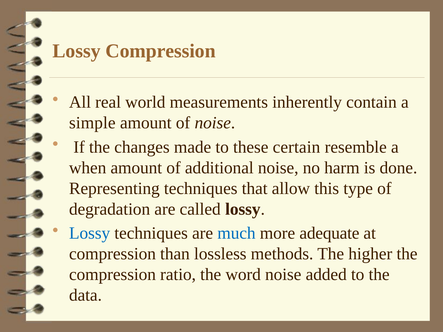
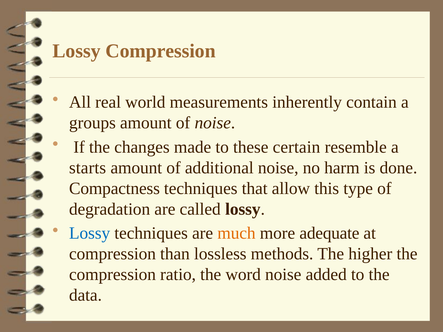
simple: simple -> groups (92, 123)
when: when -> starts (88, 168)
Representing: Representing -> Compactness (114, 189)
much colour: blue -> orange (237, 233)
